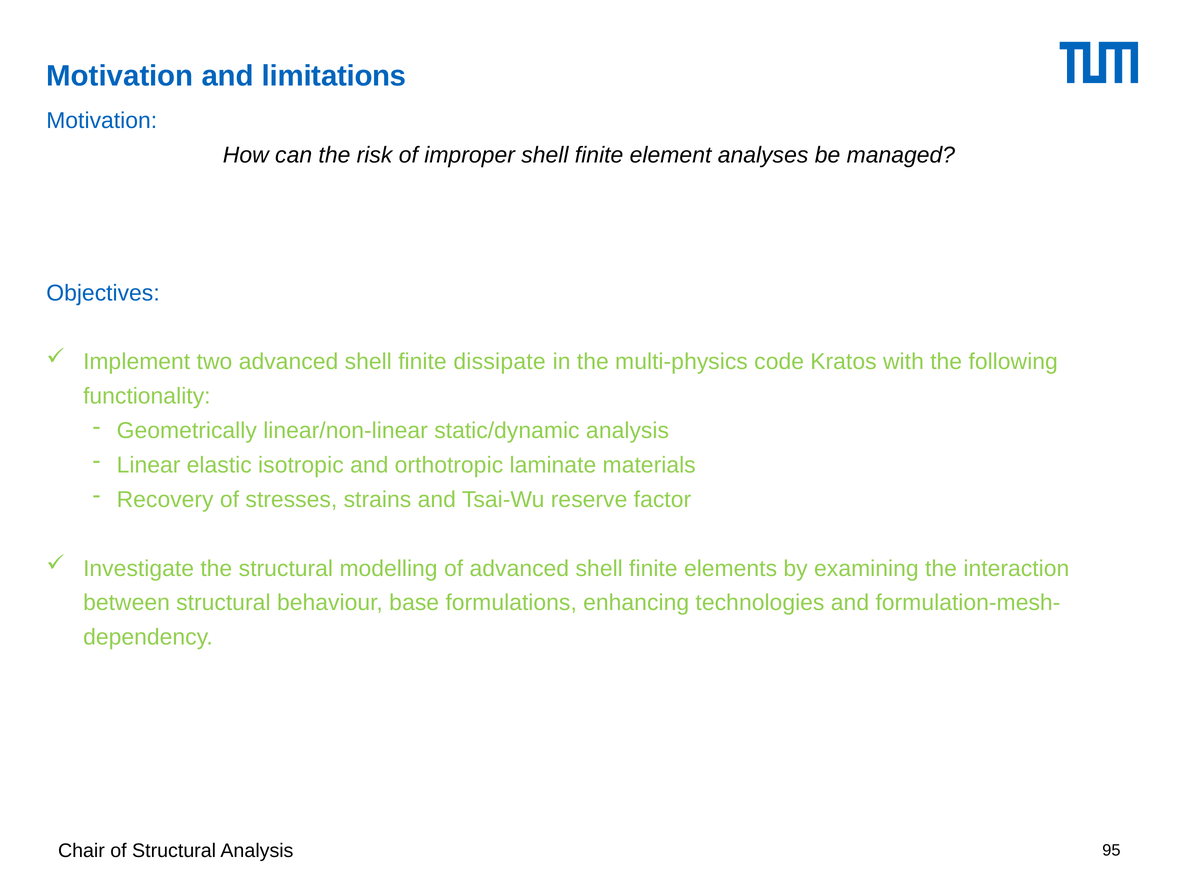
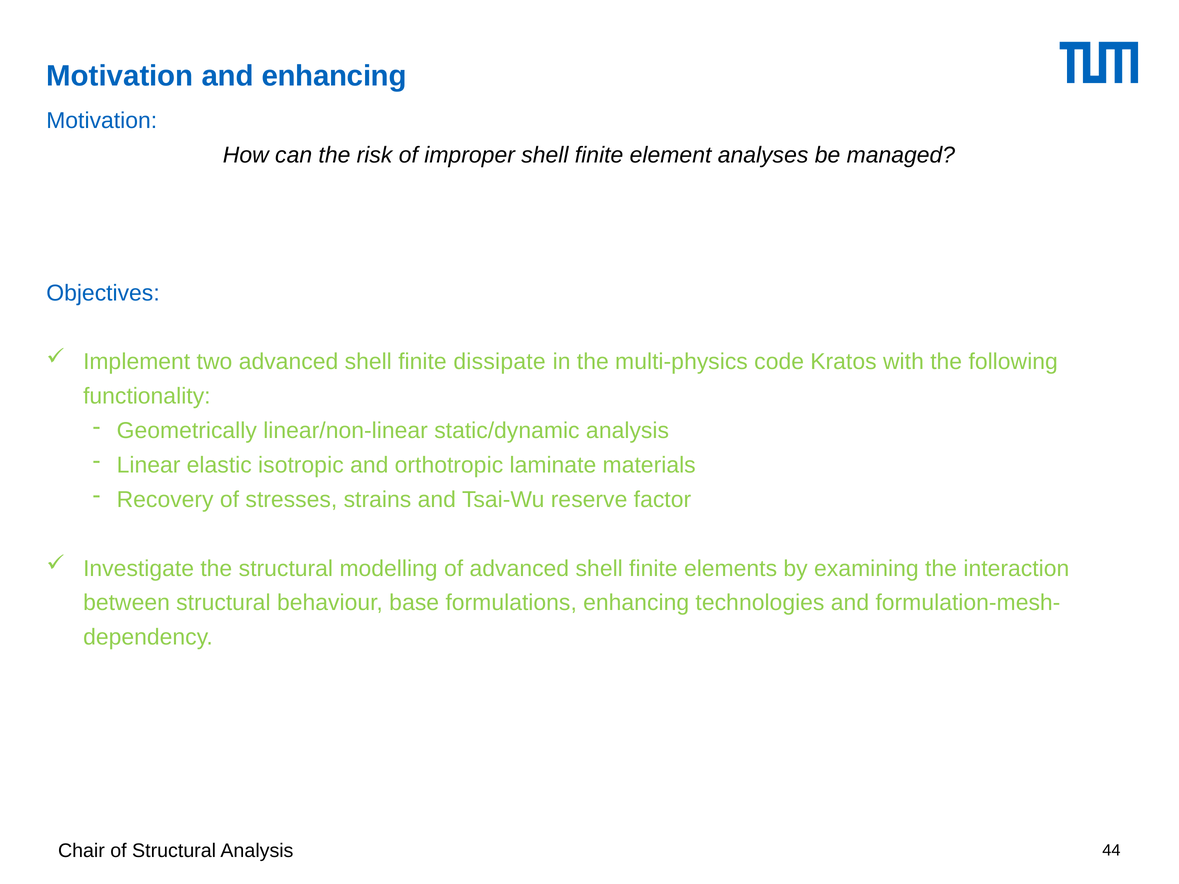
and limitations: limitations -> enhancing (334, 76)
95: 95 -> 44 (1111, 851)
